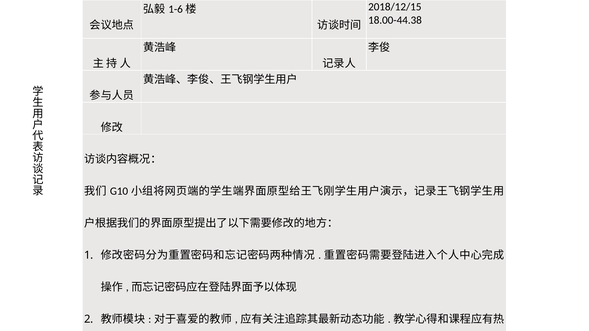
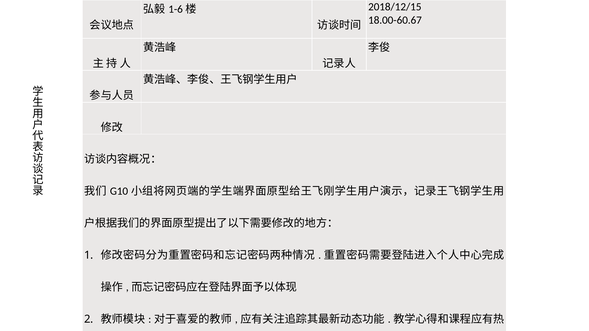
18.00-44.38: 18.00-44.38 -> 18.00-60.67 (395, 20)
